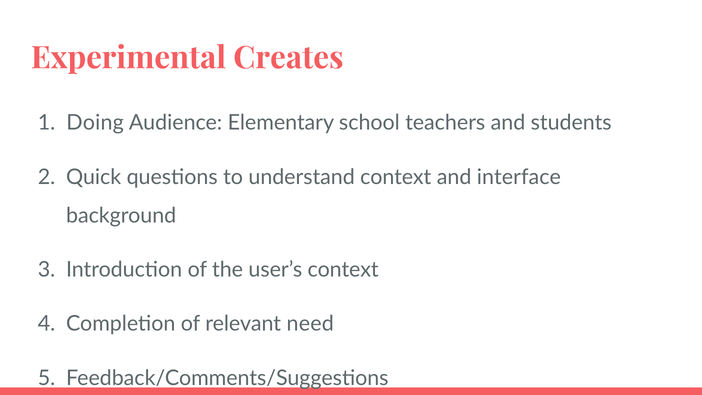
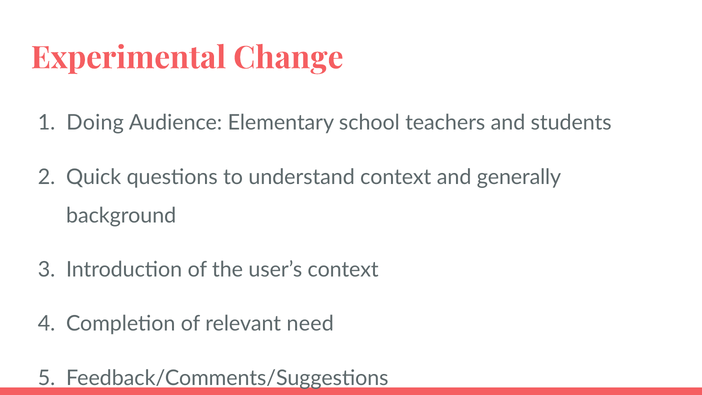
Creates: Creates -> Change (288, 58)
interface: interface -> generally (519, 177)
